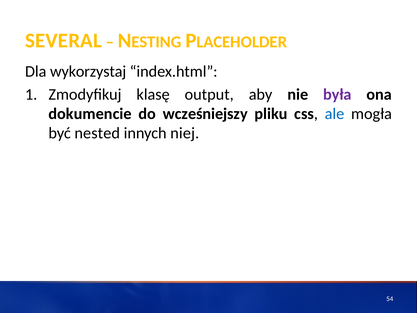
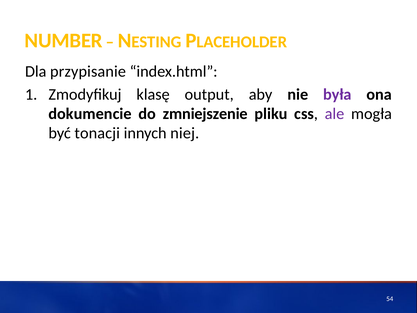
SEVERAL: SEVERAL -> NUMBER (64, 41)
wykorzystaj: wykorzystaj -> przypisanie (88, 72)
wcześniejszy: wcześniejszy -> zmniejszenie (205, 114)
ale colour: blue -> purple (334, 114)
nested: nested -> tonacji (97, 133)
